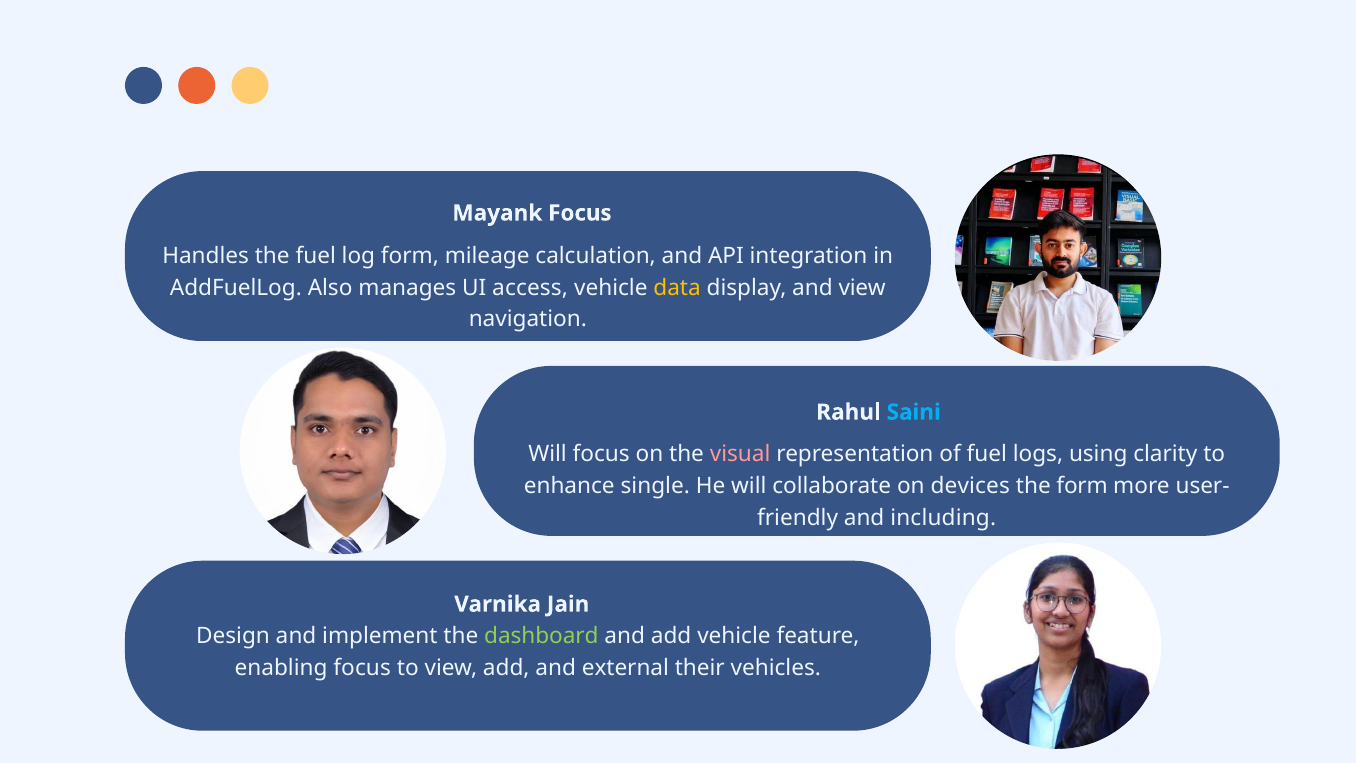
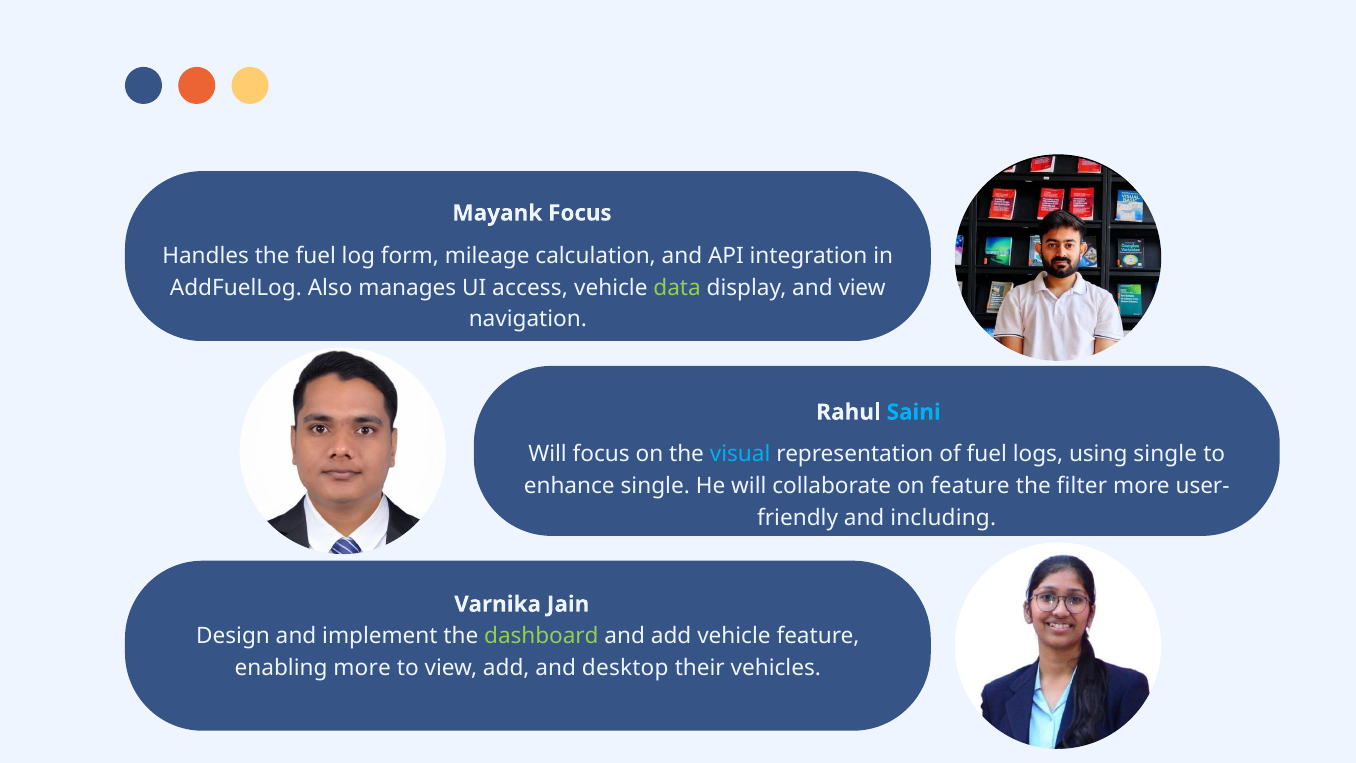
data colour: yellow -> light green (677, 288)
visual colour: pink -> light blue (740, 454)
using clarity: clarity -> single (1165, 454)
on devices: devices -> feature (970, 486)
the form: form -> filter (1082, 486)
enabling focus: focus -> more (362, 667)
external: external -> desktop (625, 667)
